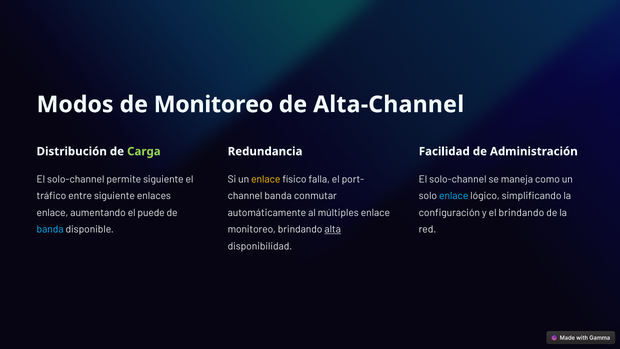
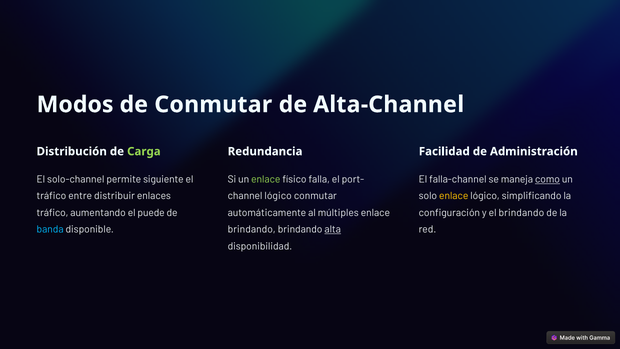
de Monitoreo: Monitoreo -> Conmutar (213, 105)
enlace colour: yellow -> light green (266, 179)
solo-channel: solo-channel -> falla-channel (458, 179)
como underline: none -> present (547, 179)
entre siguiente: siguiente -> distribuir (114, 196)
banda: banda -> lógico (278, 196)
enlace colour: light blue -> yellow (454, 196)
enlace: enlace -> tráfico (52, 213)
monitoreo: monitoreo -> brindando (252, 229)
